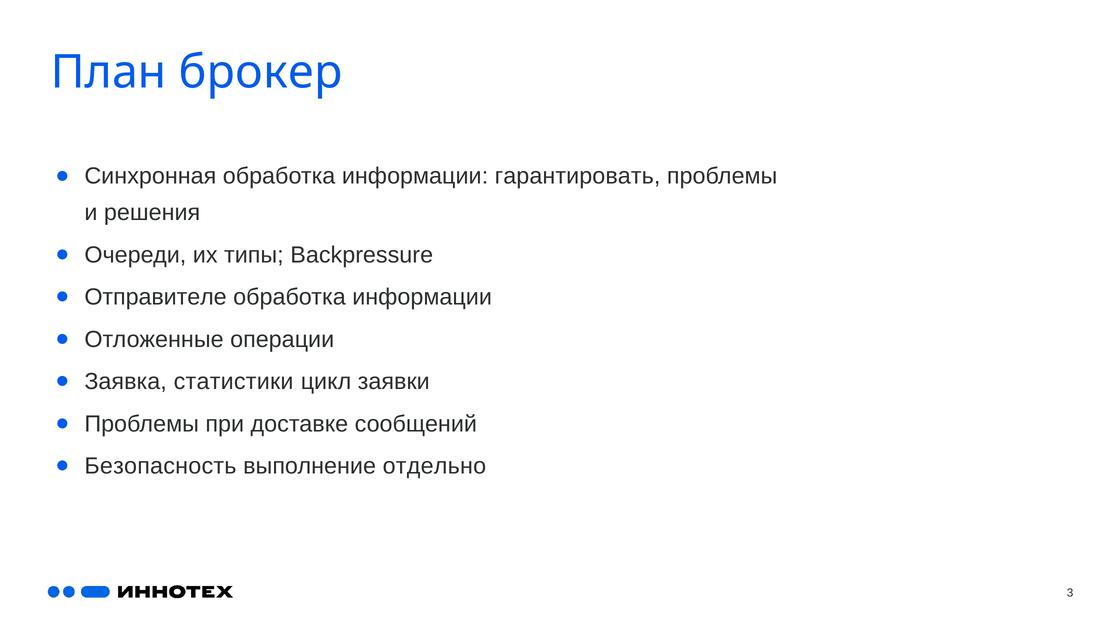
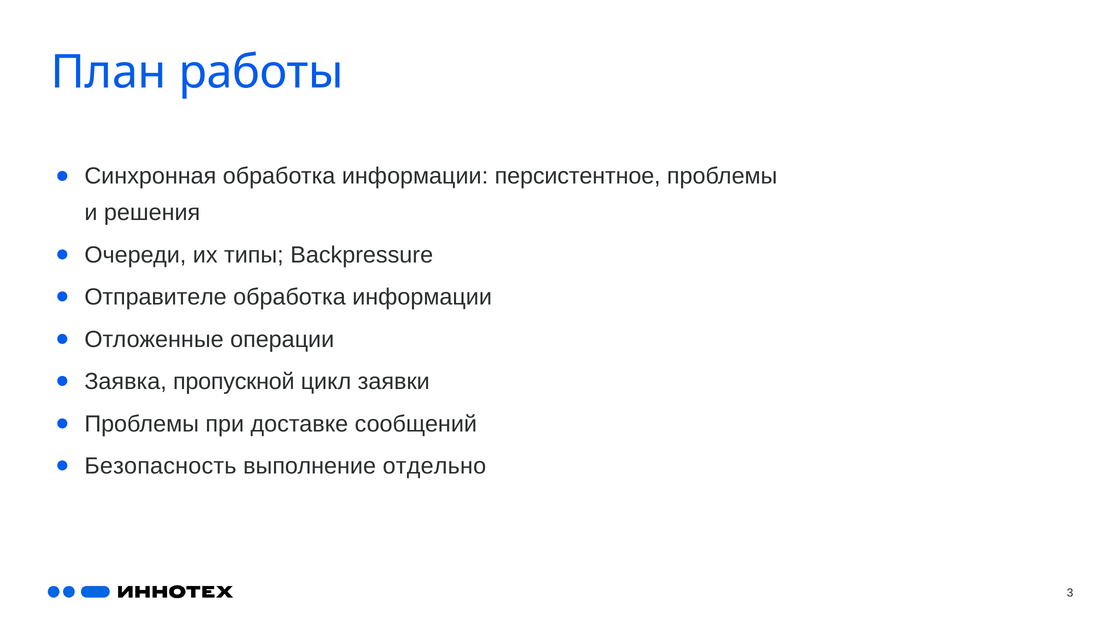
брокер: брокер -> работы (261, 72)
гарантировать: гарантировать -> персистентное (578, 176)
статистики: статистики -> пропускной (234, 382)
